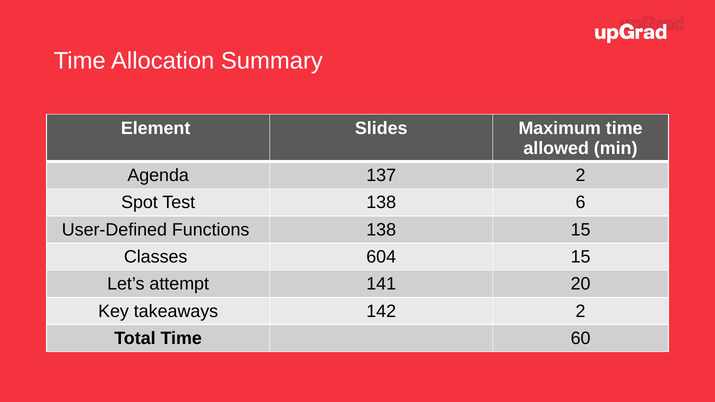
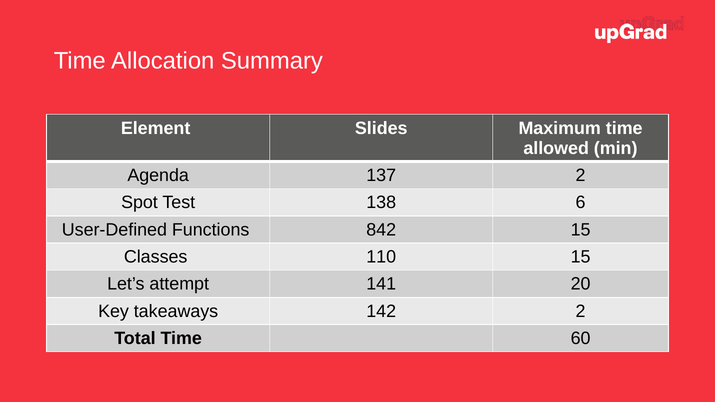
Functions 138: 138 -> 842 (381, 230)
604: 604 -> 110 (381, 257)
